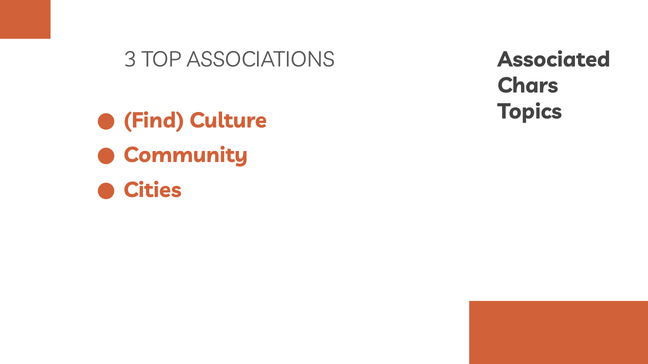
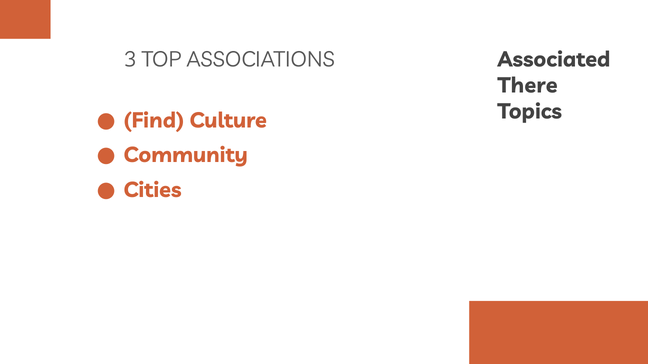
Chars: Chars -> There (528, 86)
